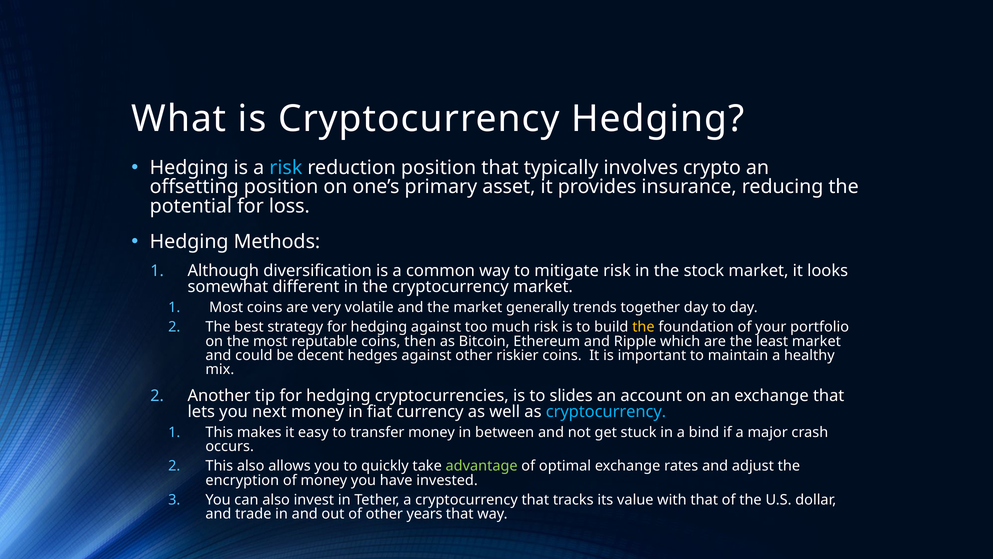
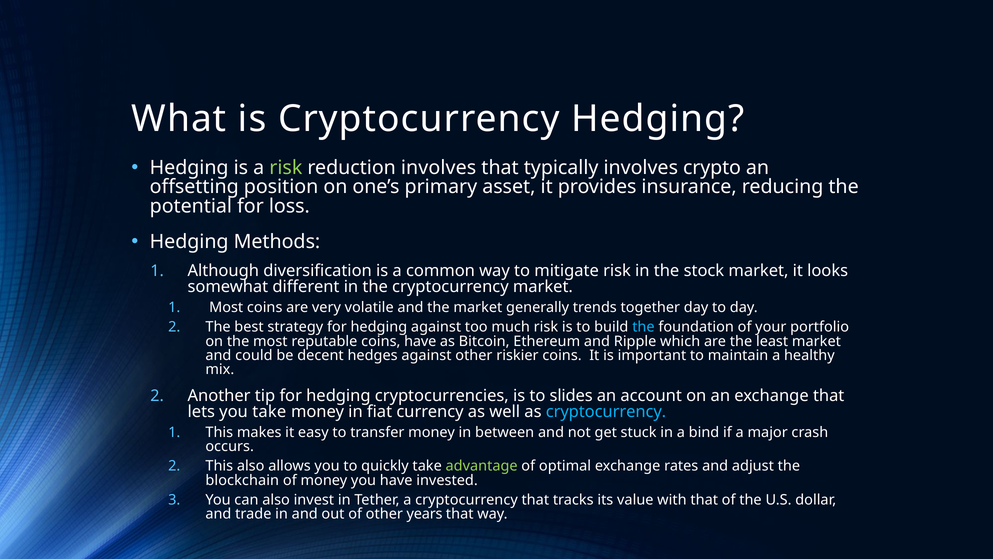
risk colour: light blue -> light green (286, 168)
reduction position: position -> involves (439, 168)
the colour: yellow -> light blue (643, 327)
coins then: then -> have (420, 341)
you next: next -> take (269, 412)
encryption: encryption -> blockchain (242, 480)
